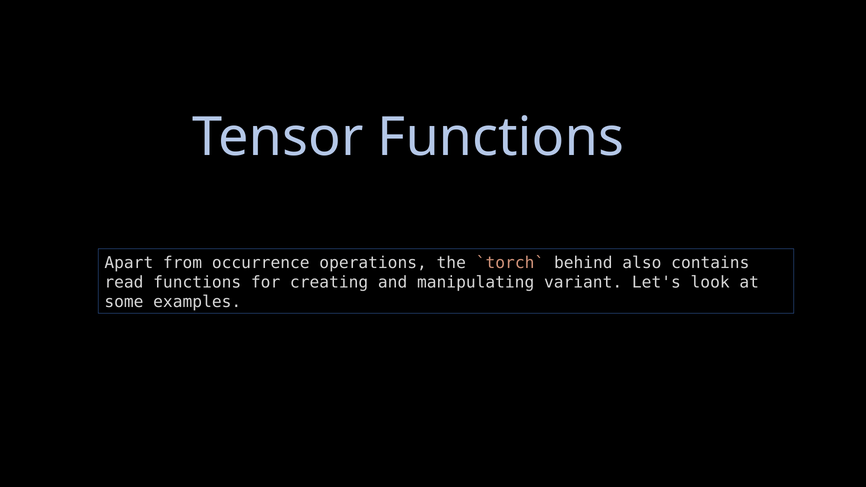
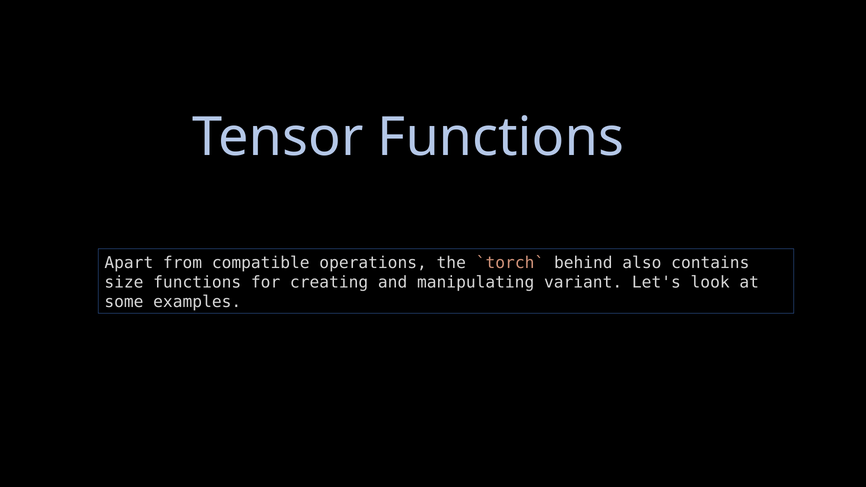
occurrence: occurrence -> compatible (261, 263)
read: read -> size (124, 282)
